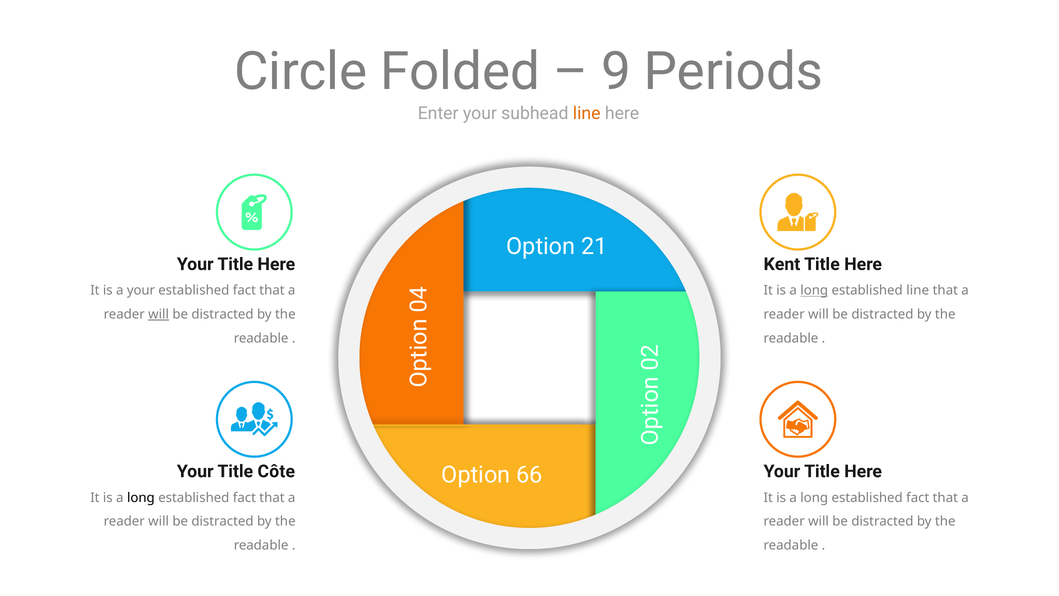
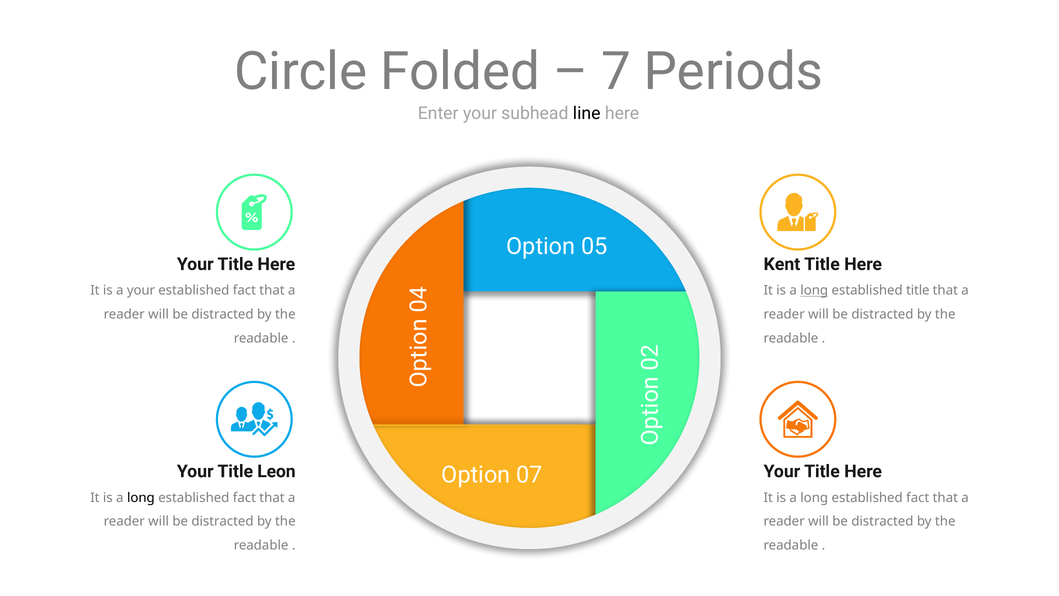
9: 9 -> 7 (616, 72)
line colour: orange -> black (587, 114)
21: 21 -> 05 (594, 247)
established line: line -> title (918, 290)
will underline: present -> none (159, 314)
Côte: Côte -> Leon (276, 471)
66: 66 -> 07 (529, 475)
